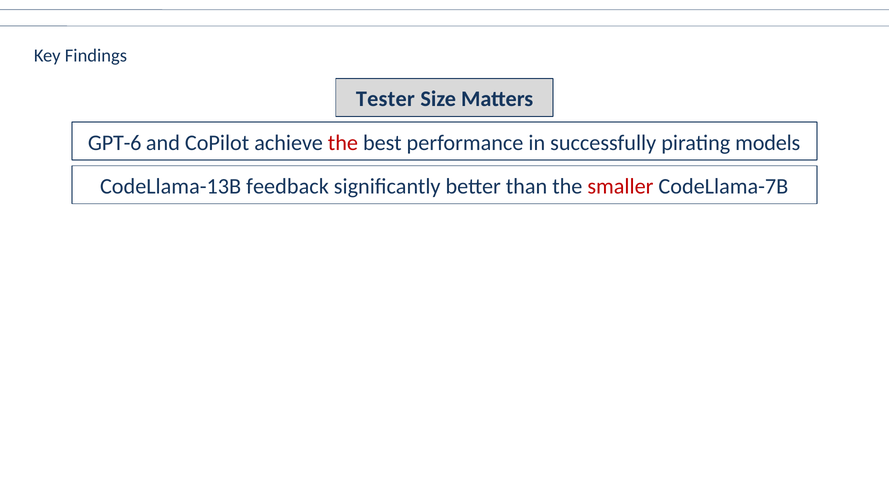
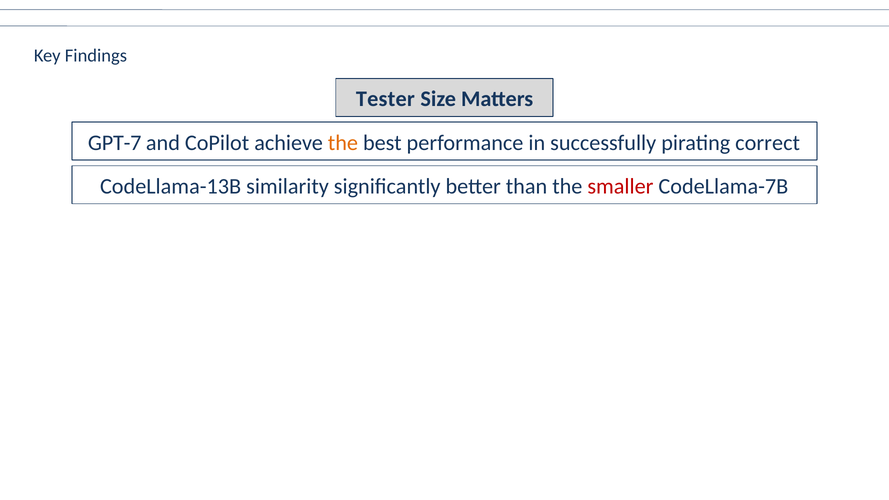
GPT-6: GPT-6 -> GPT-7 (115, 143)
the colour: red -> orange (343, 143)
models: models -> correct (768, 143)
feedback: feedback -> similarity (288, 186)
